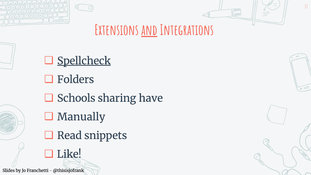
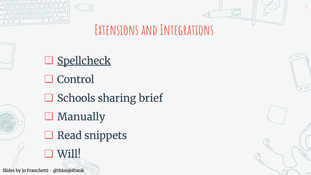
and underline: present -> none (149, 30)
Folders: Folders -> Control (76, 80)
have: have -> brief (151, 98)
Like: Like -> Will (69, 154)
